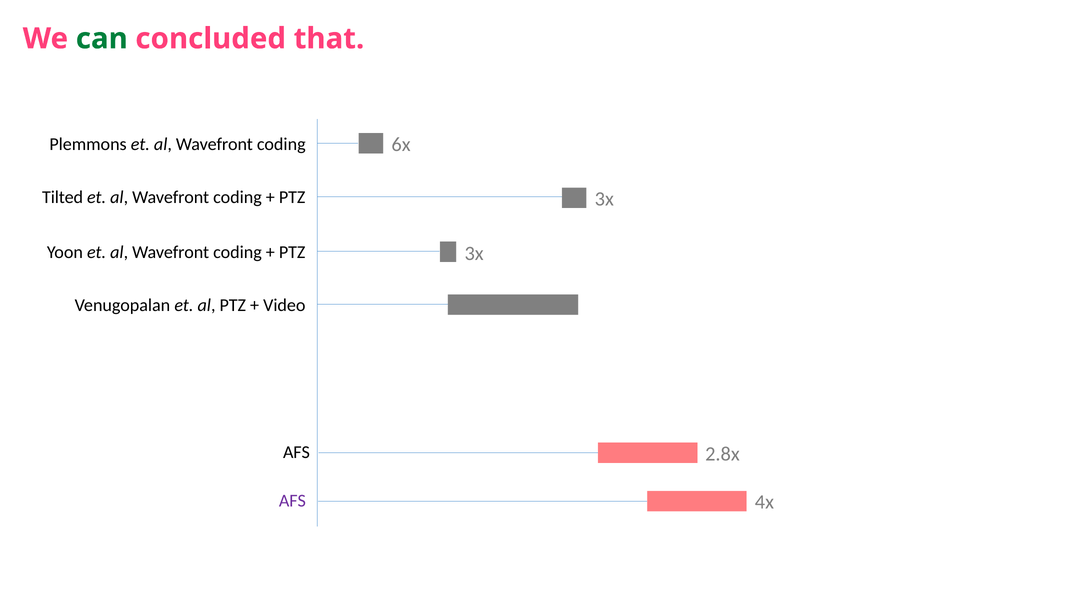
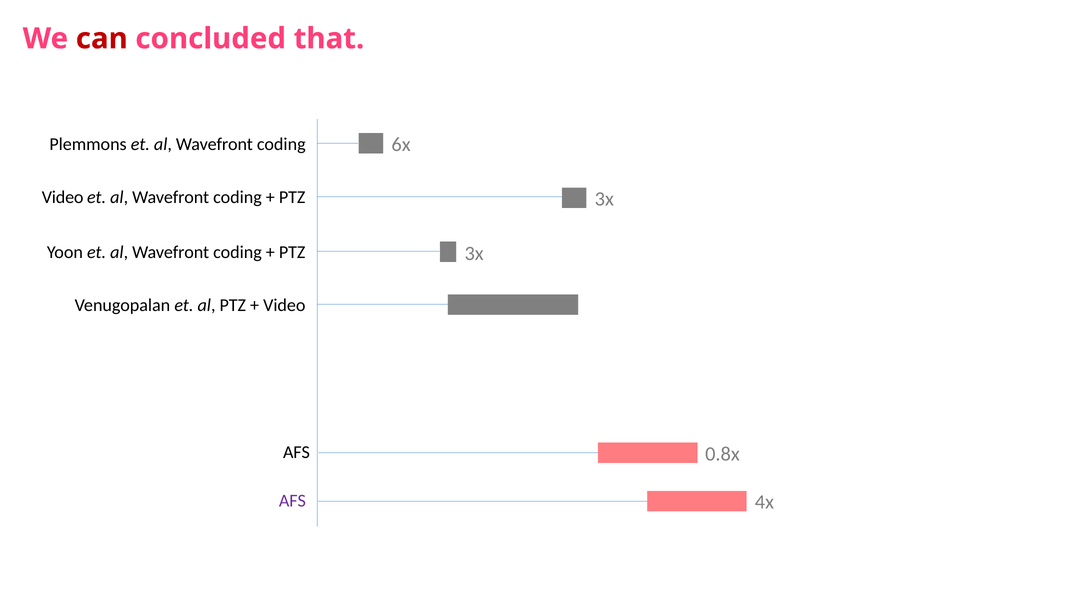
can colour: green -> red (102, 39)
Tilted: Tilted -> Video (63, 198)
2.8x: 2.8x -> 0.8x (722, 454)
